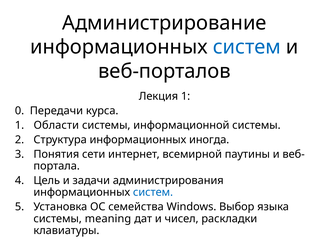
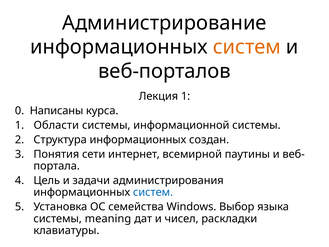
систем colour: blue -> orange (247, 47)
Передачи: Передачи -> Написаны (57, 111)
иногда: иногда -> создан (209, 140)
